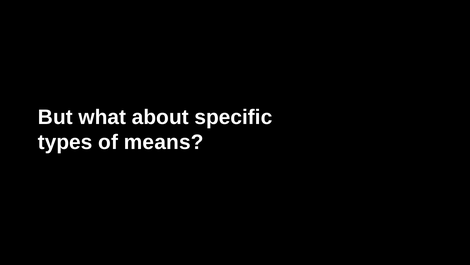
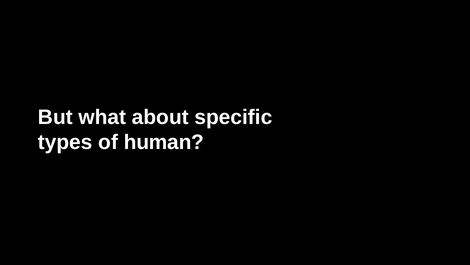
means: means -> human (164, 142)
